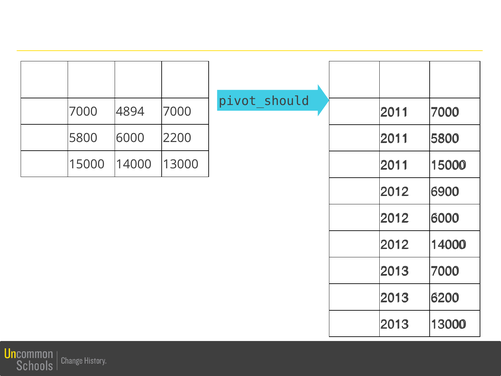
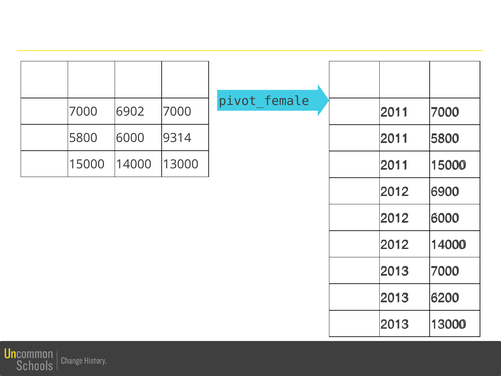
pivot_should: pivot_should -> pivot_female (264, 101)
4894: 4894 -> 6902 (130, 112)
2200: 2200 -> 9314 (177, 138)
